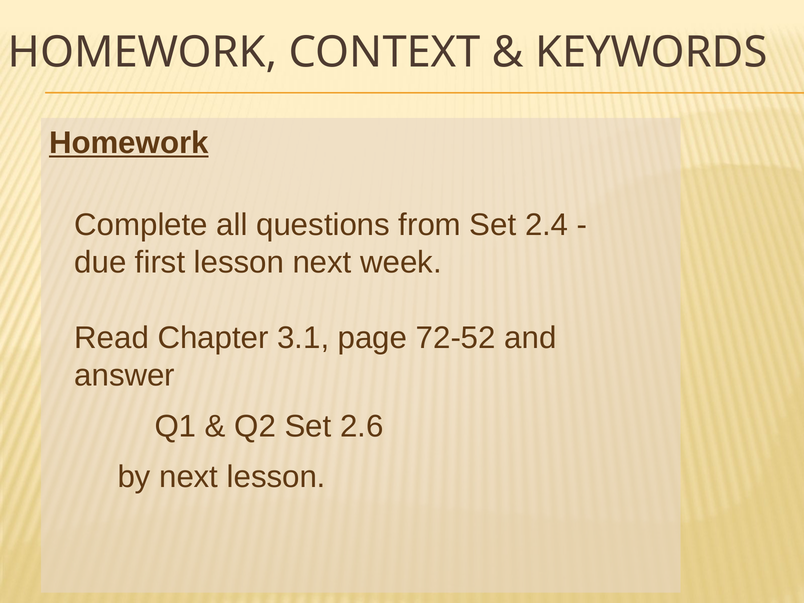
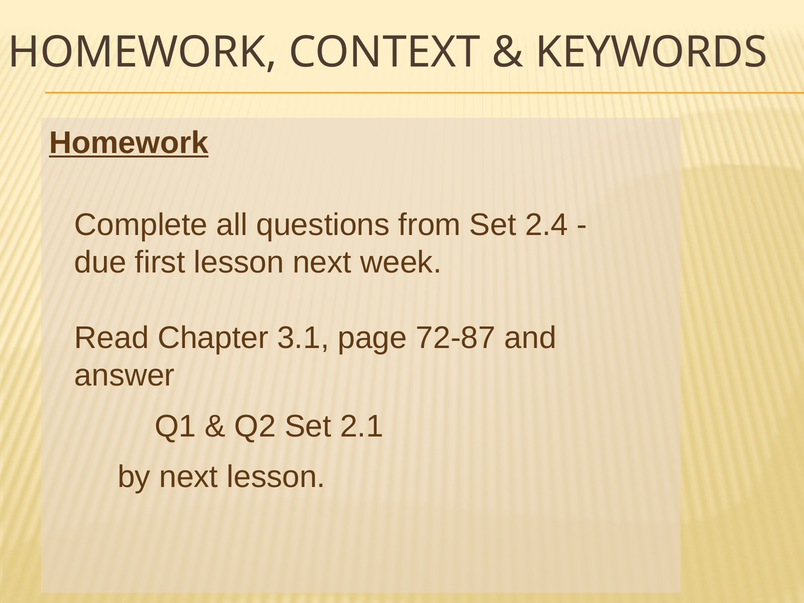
72-52: 72-52 -> 72-87 (456, 338)
2.6: 2.6 -> 2.1 (362, 426)
